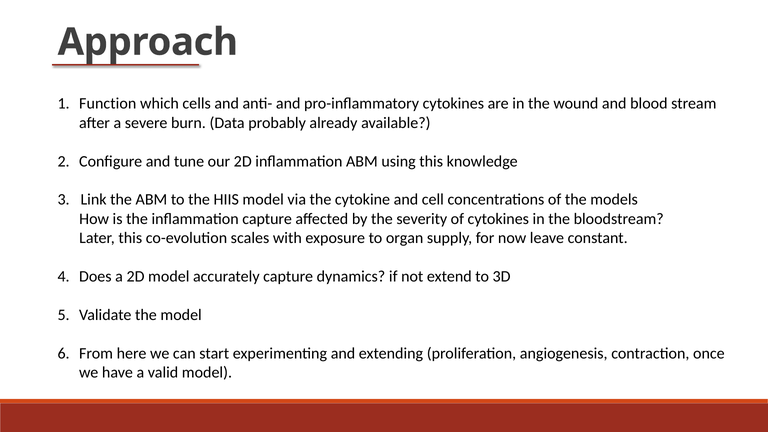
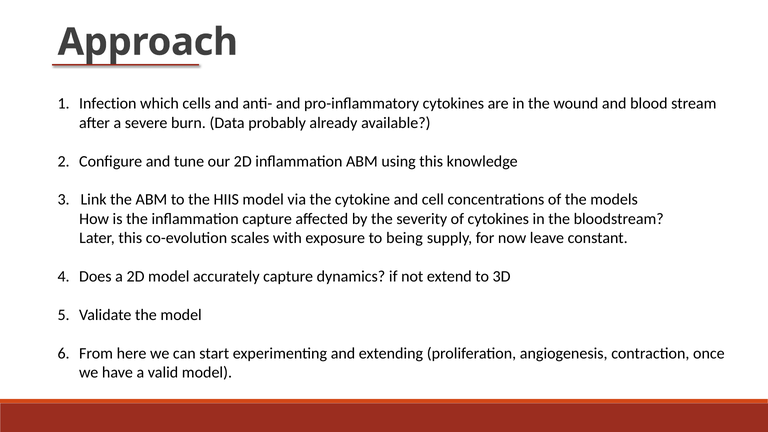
Function: Function -> Infection (108, 104)
organ: organ -> being (404, 238)
